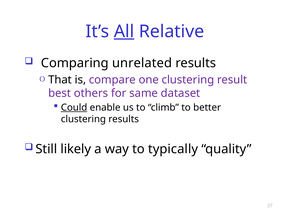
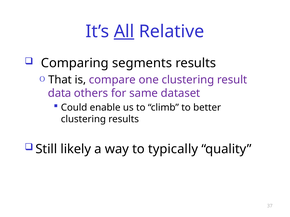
unrelated: unrelated -> segments (142, 63)
best: best -> data (60, 93)
Could underline: present -> none (74, 108)
